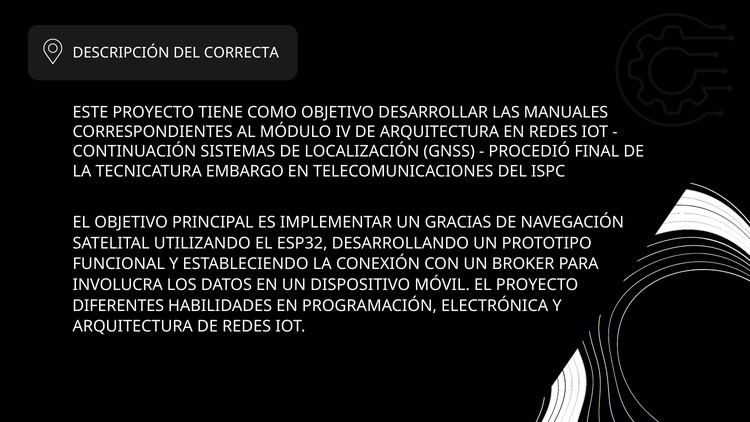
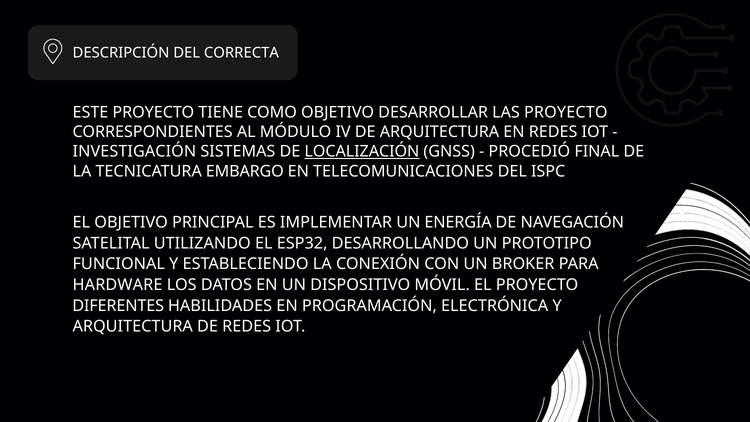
LAS MANUALES: MANUALES -> PROYECTO (566, 112)
CONTINUACIÓN: CONTINUACIÓN -> INVESTIGACIÓN (134, 152)
LOCALIZACIÓN underline: none -> present (362, 152)
GRACIAS: GRACIAS -> ENERGÍA (458, 222)
INVOLUCRA: INVOLUCRA -> HARDWARE (118, 285)
